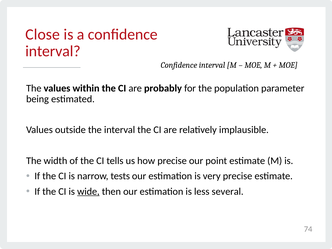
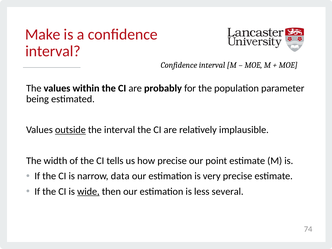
Close: Close -> Make (43, 34)
outside underline: none -> present (70, 130)
tests: tests -> data (120, 176)
